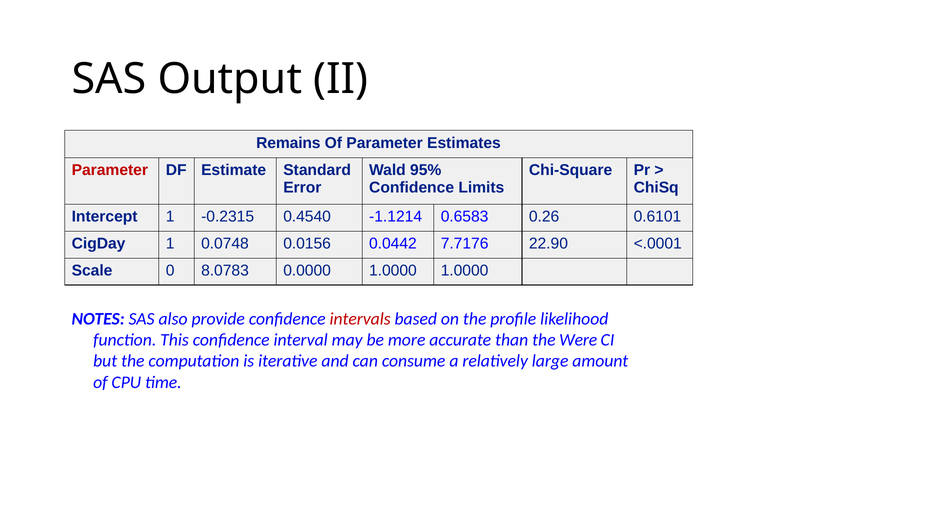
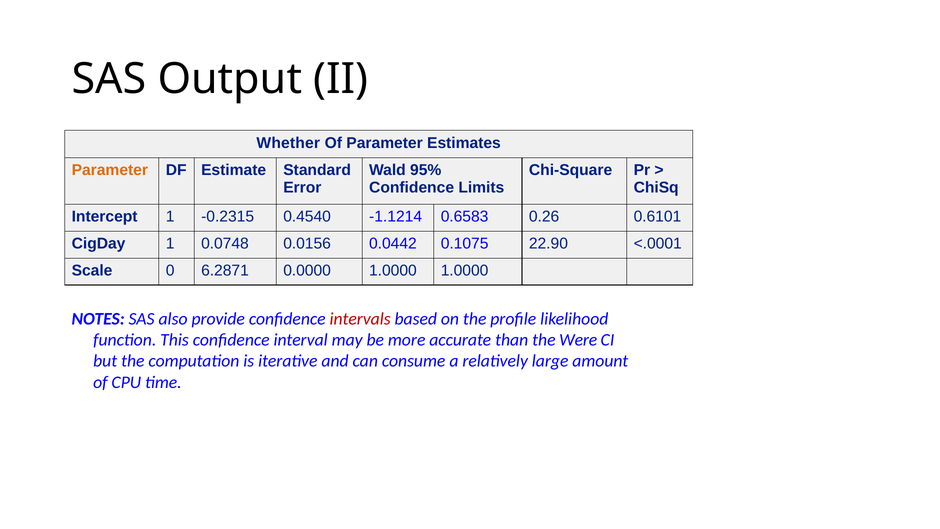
Remains: Remains -> Whether (288, 143)
Parameter colour: red -> orange (110, 170)
7.7176: 7.7176 -> 0.1075 (465, 244)
8.0783: 8.0783 -> 6.2871 (225, 270)
